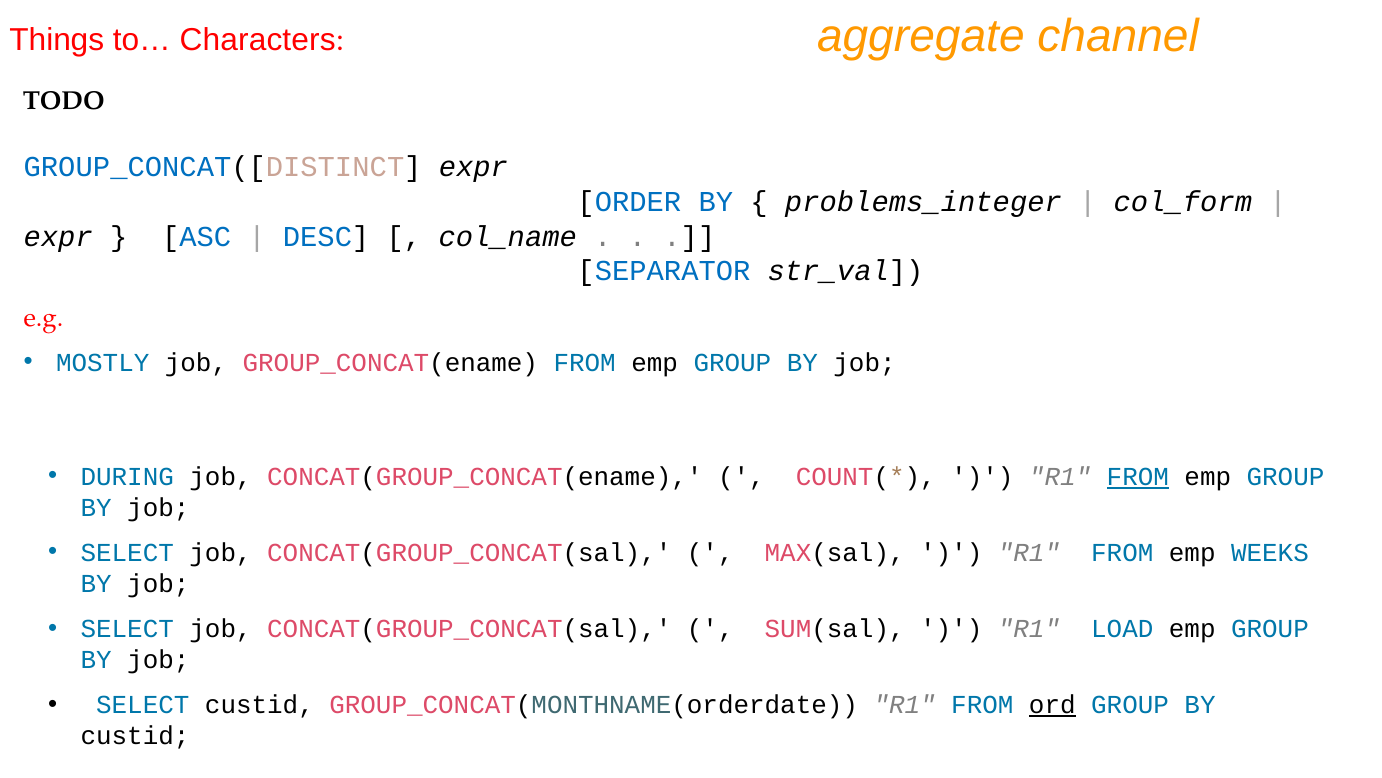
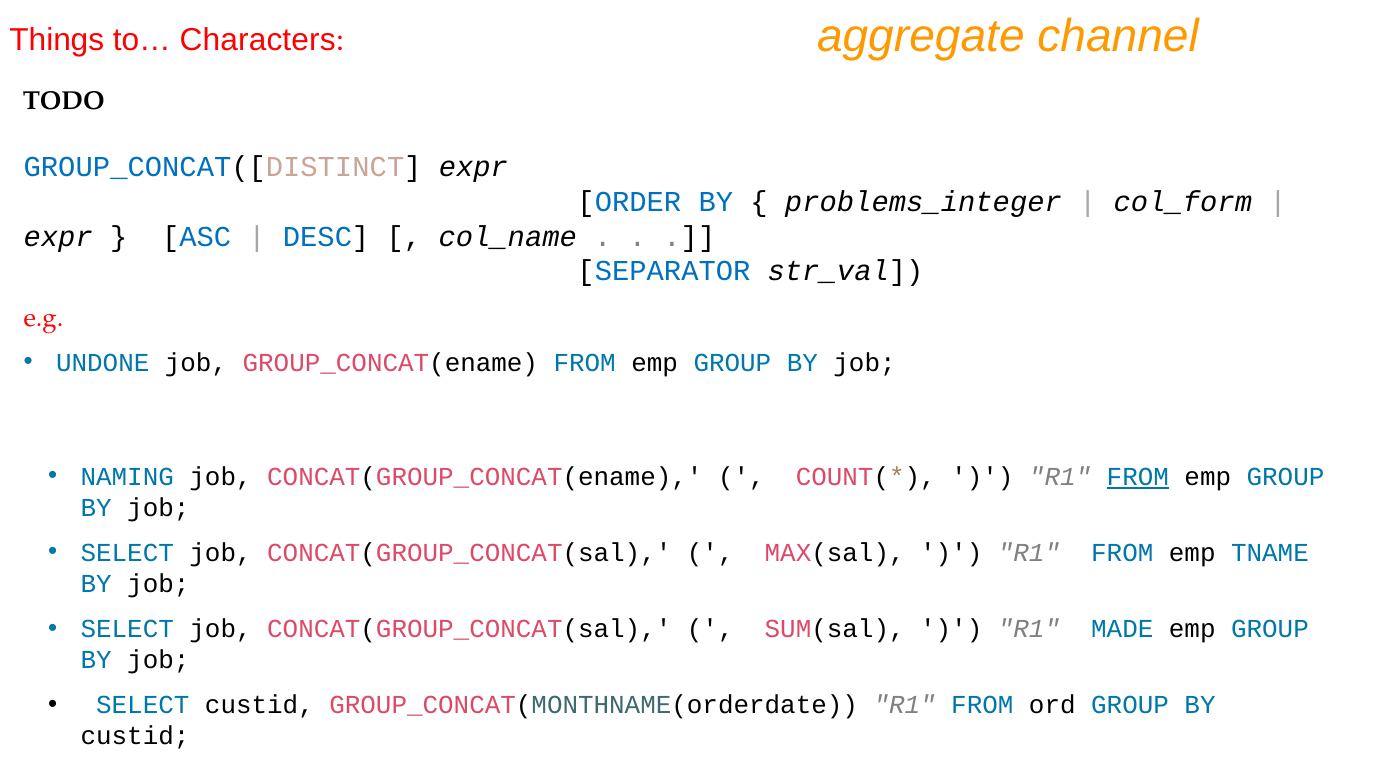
MOSTLY: MOSTLY -> UNDONE (103, 362)
DURING: DURING -> NAMING (127, 476)
WEEKS: WEEKS -> TNAME (1270, 552)
LOAD: LOAD -> MADE (1122, 628)
ord underline: present -> none (1052, 704)
